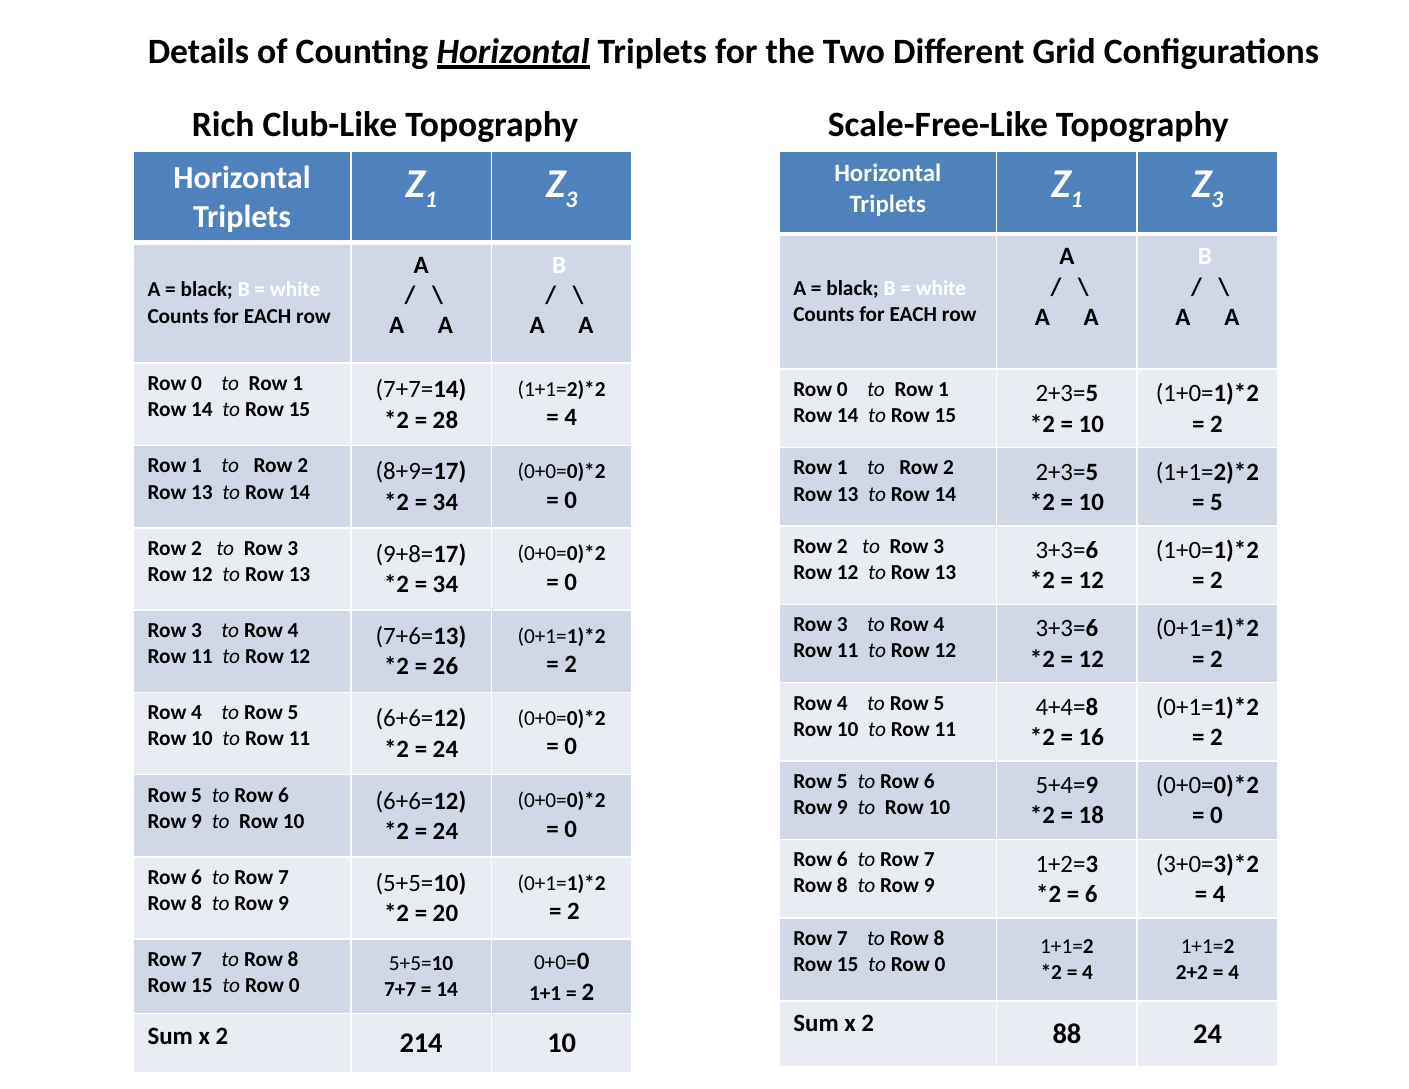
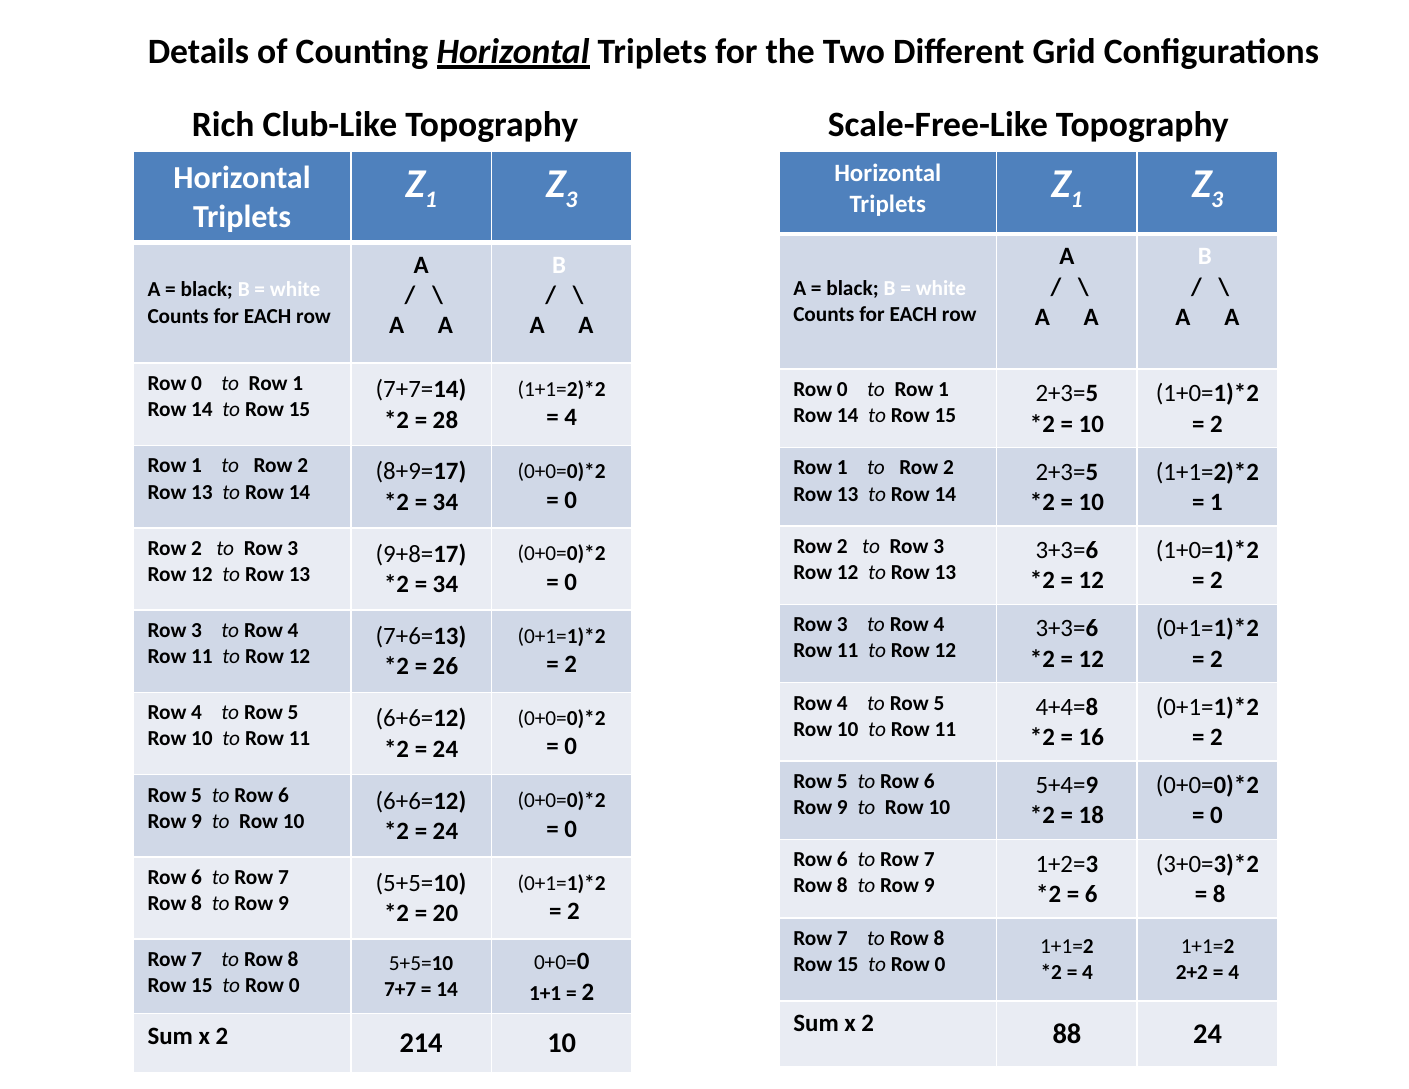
5: 5 -> 1 (1216, 502)
4: 4 -> 8 (1219, 894)
